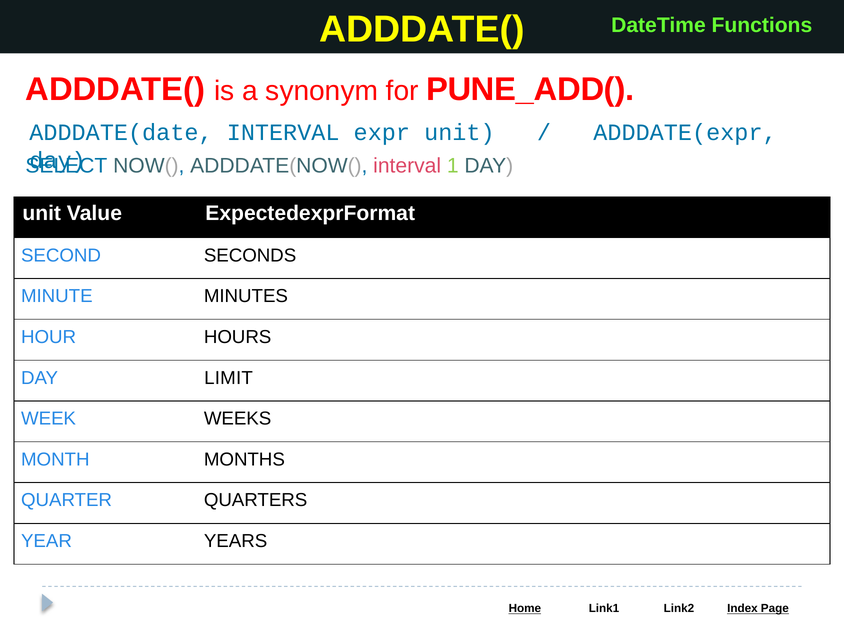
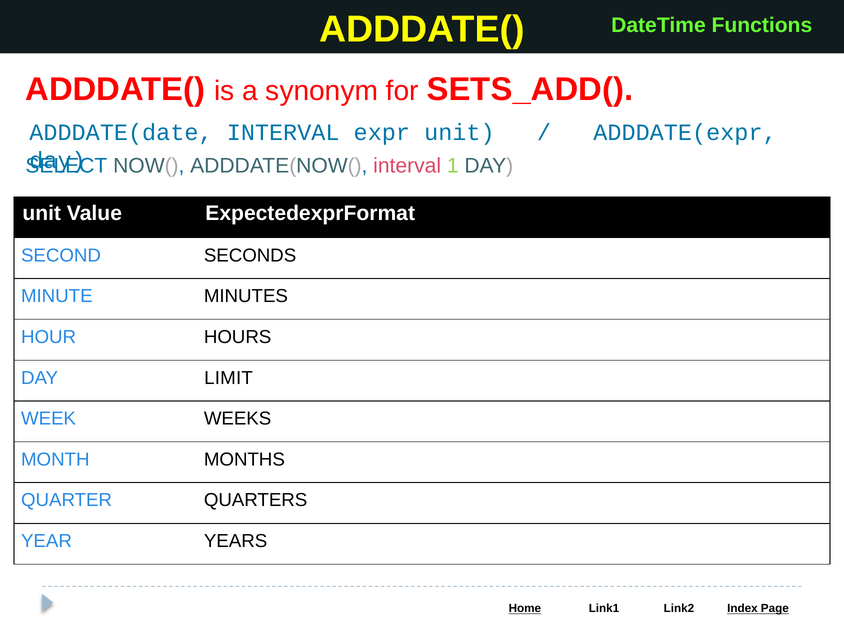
PUNE_ADD(: PUNE_ADD( -> SETS_ADD( (530, 89)
